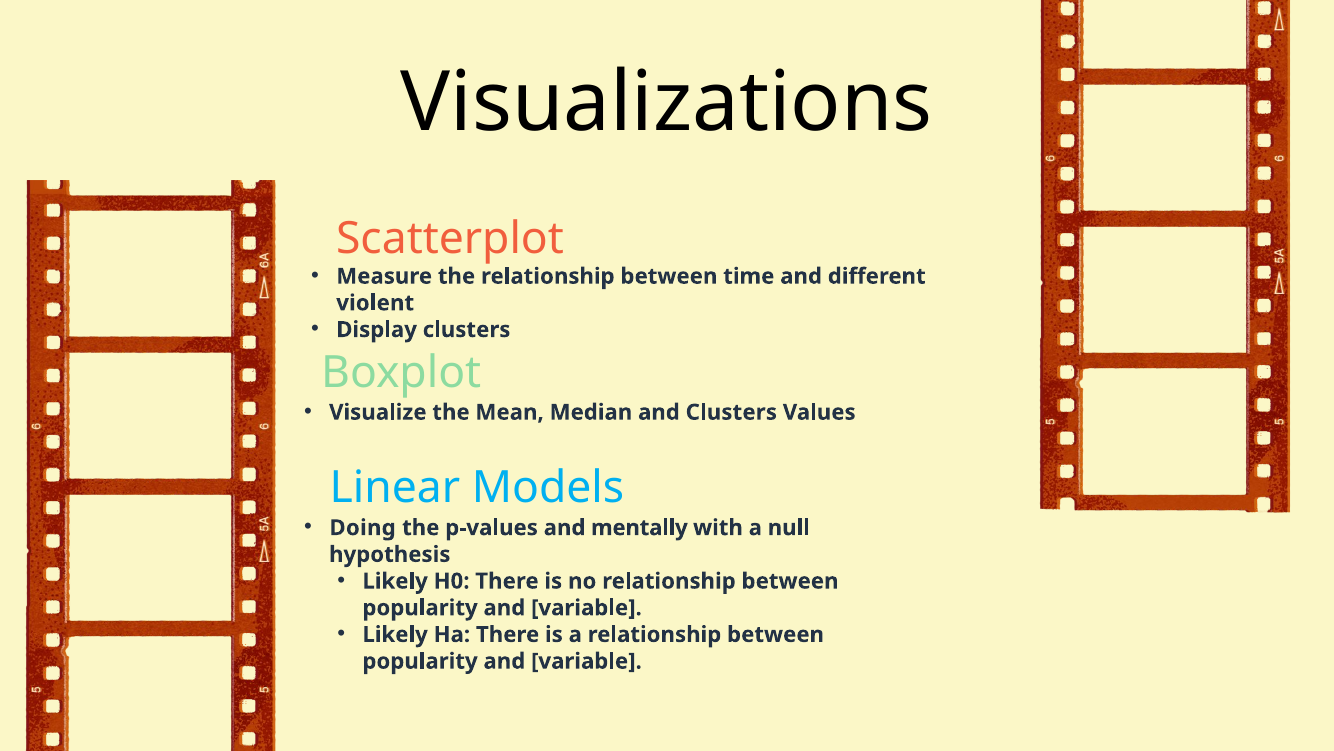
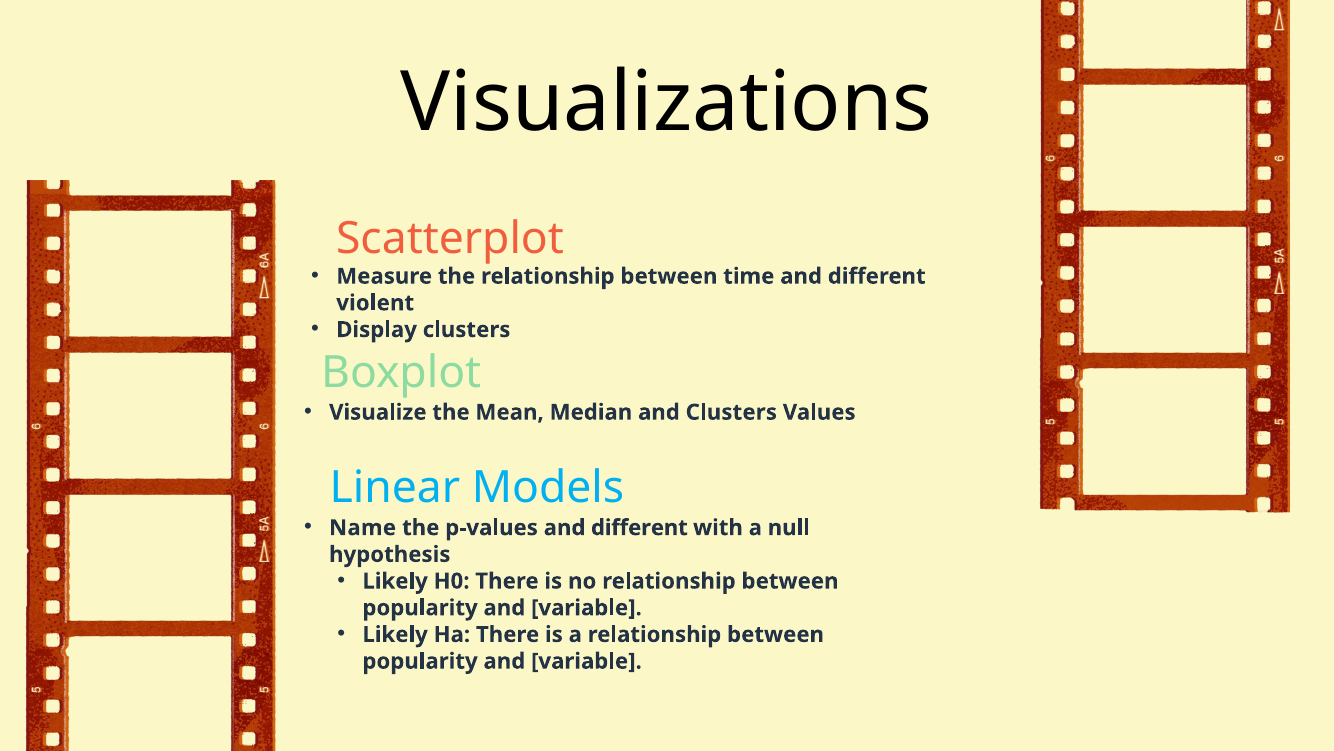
Doing: Doing -> Name (363, 527)
p-values and mentally: mentally -> different (639, 527)
